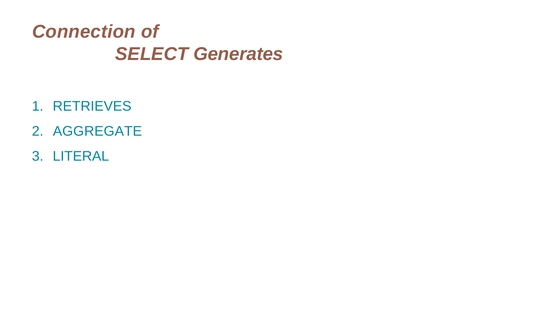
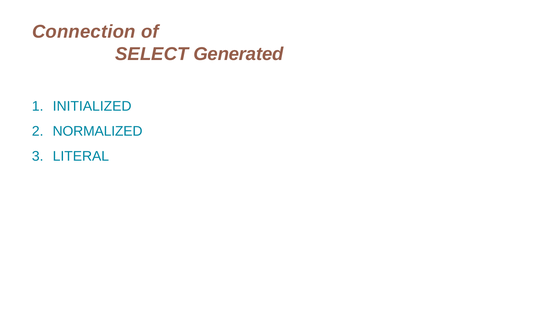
Generates: Generates -> Generated (238, 54)
RETRIEVES: RETRIEVES -> INITIALIZED (92, 106)
AGGREGATE: AGGREGATE -> NORMALIZED (98, 131)
